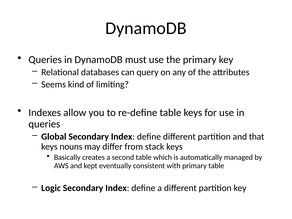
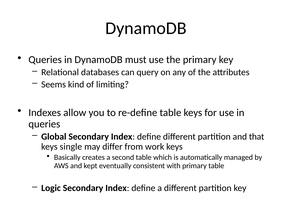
nouns: nouns -> single (71, 147)
stack: stack -> work (155, 147)
